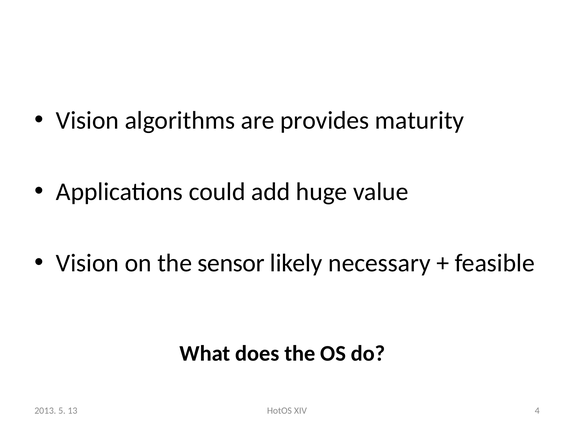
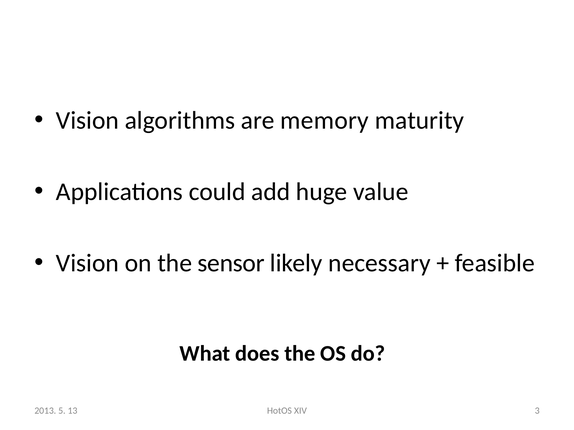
provides: provides -> memory (325, 120)
4: 4 -> 3 (537, 411)
